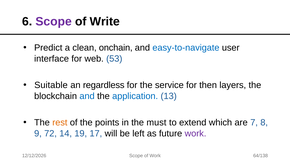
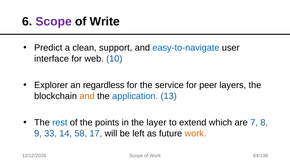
onchain: onchain -> support (116, 48)
53: 53 -> 10 (114, 59)
Suitable: Suitable -> Explorer (51, 85)
then: then -> peer (208, 85)
and colour: blue -> orange (87, 96)
rest colour: orange -> blue (60, 123)
must: must -> layer (156, 123)
72: 72 -> 33 (51, 134)
19: 19 -> 58 (81, 134)
work colour: purple -> orange (196, 134)
